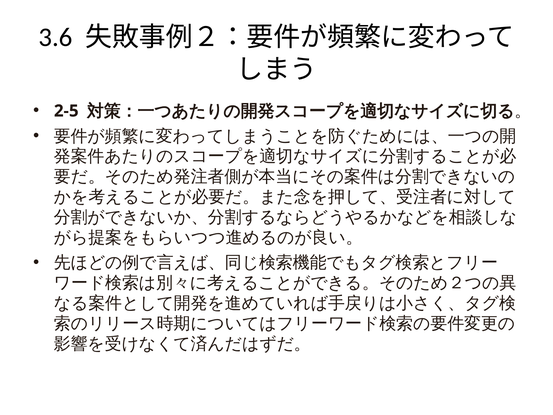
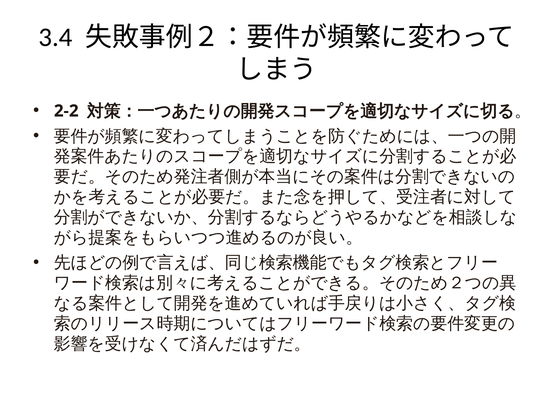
3.6: 3.6 -> 3.4 (56, 37)
2-5: 2-5 -> 2-2 (66, 111)
